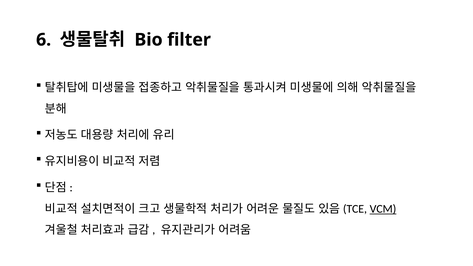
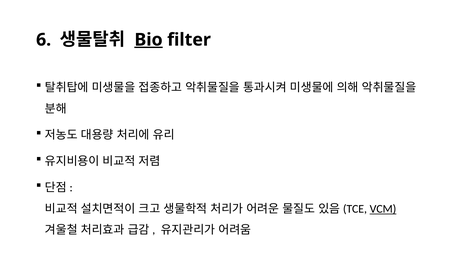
Bio underline: none -> present (149, 40)
